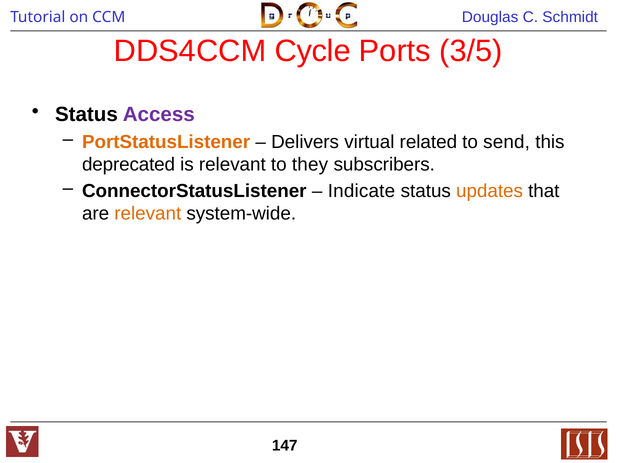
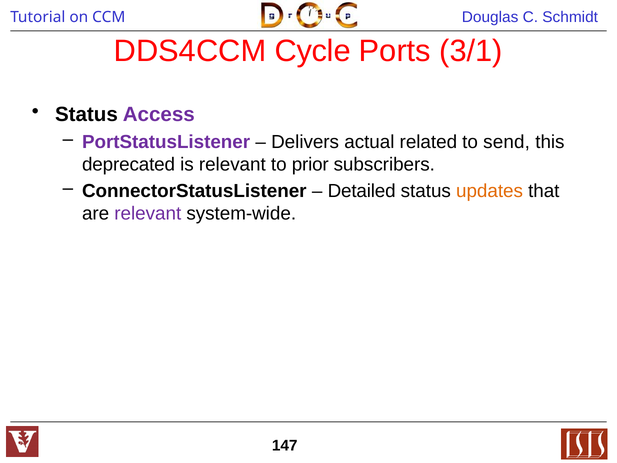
3/5: 3/5 -> 3/1 (471, 51)
PortStatusListener colour: orange -> purple (166, 142)
virtual: virtual -> actual (369, 142)
they: they -> prior (310, 164)
Indicate: Indicate -> Detailed (362, 191)
relevant colour: orange -> purple (148, 213)
